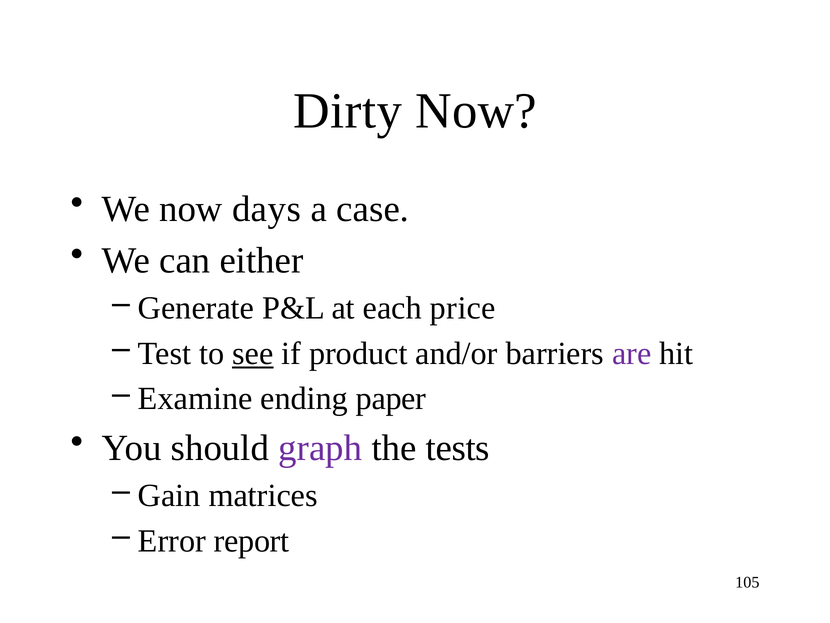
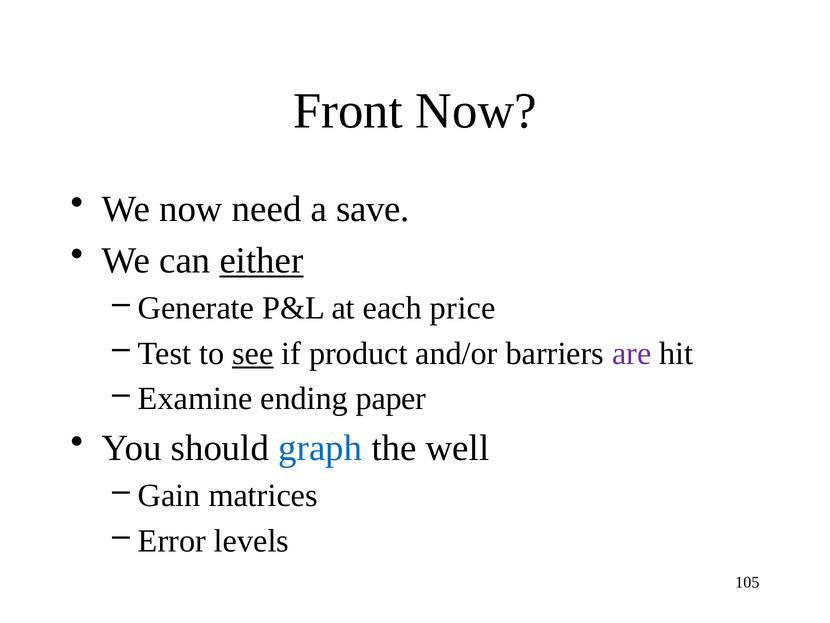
Dirty: Dirty -> Front (348, 111)
days: days -> need (267, 209)
case: case -> save (373, 209)
either underline: none -> present (262, 260)
graph colour: purple -> blue (320, 448)
tests: tests -> well (458, 448)
report: report -> levels (251, 541)
